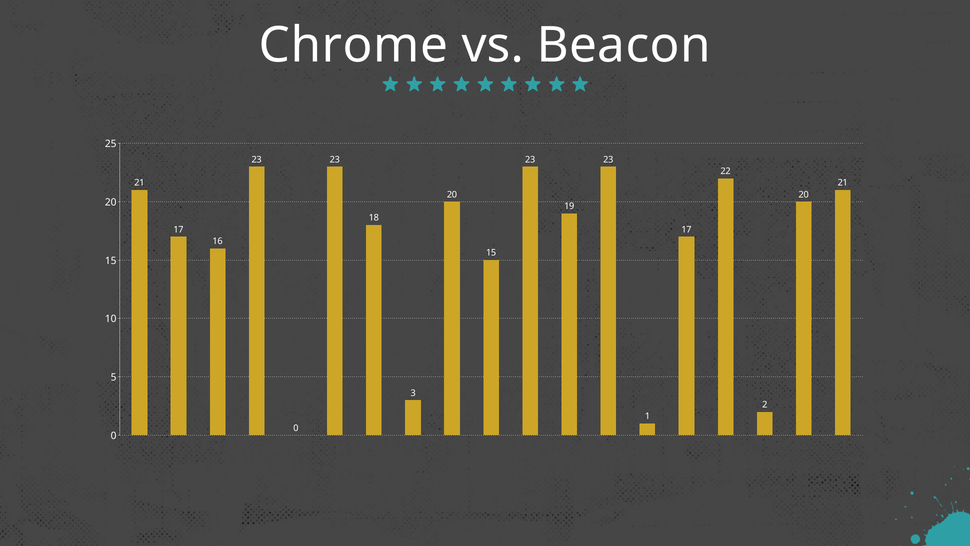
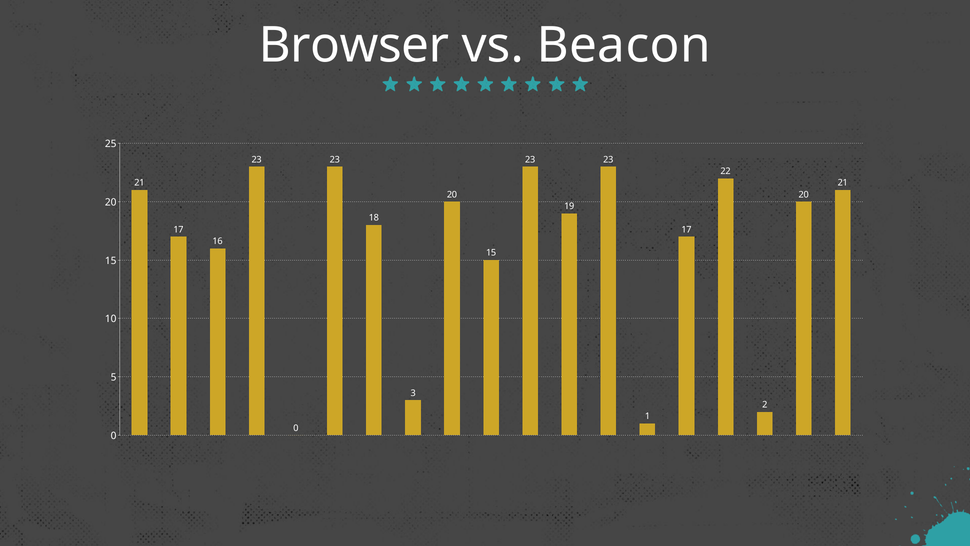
Chrome: Chrome -> Browser (354, 45)
